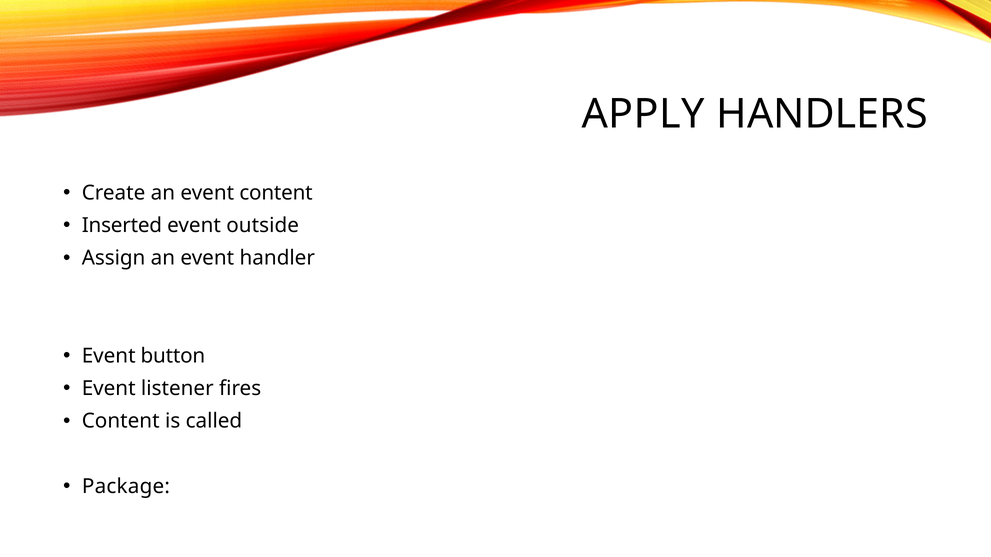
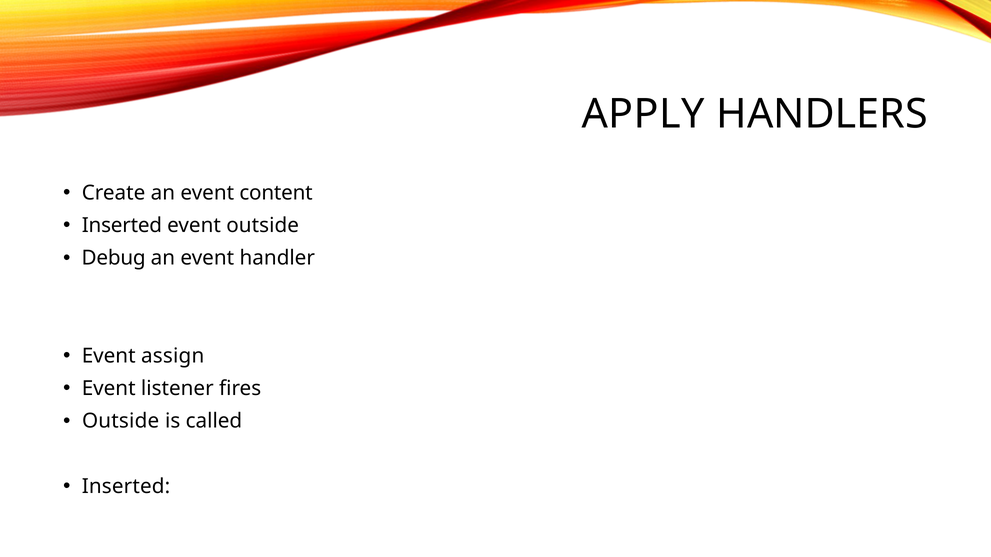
Assign: Assign -> Debug (114, 258)
button: button -> assign (173, 356)
Content: Content -> Outside (121, 422)
Package: Package -> Inserted (126, 487)
